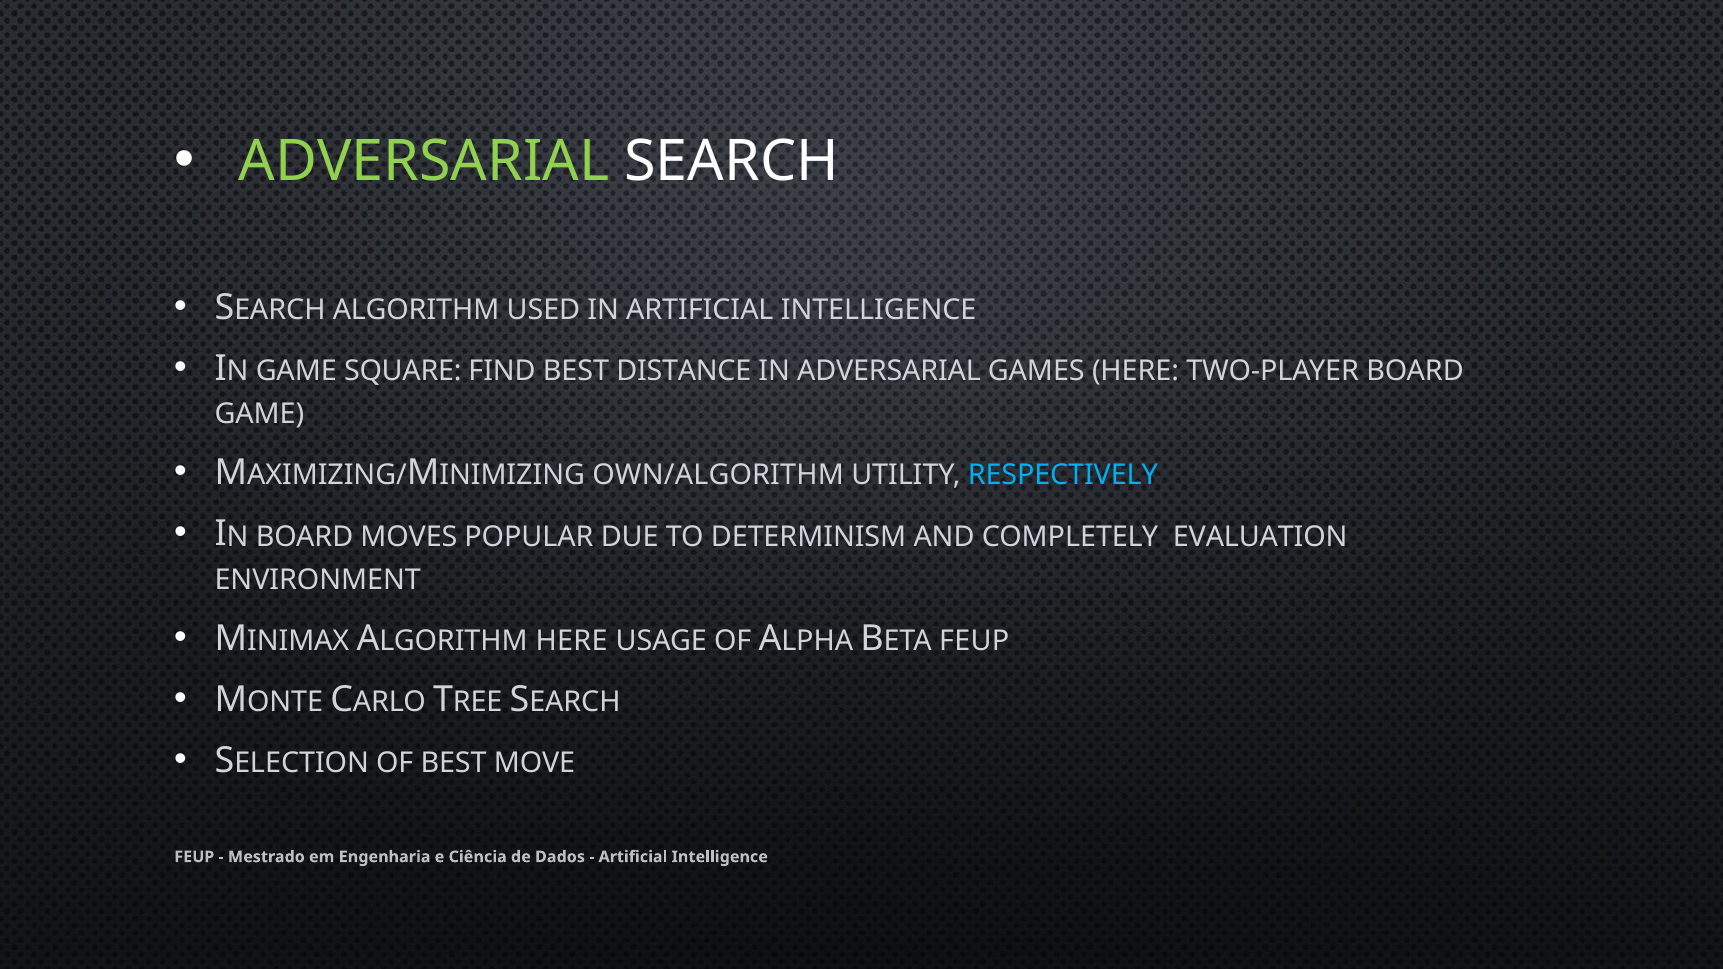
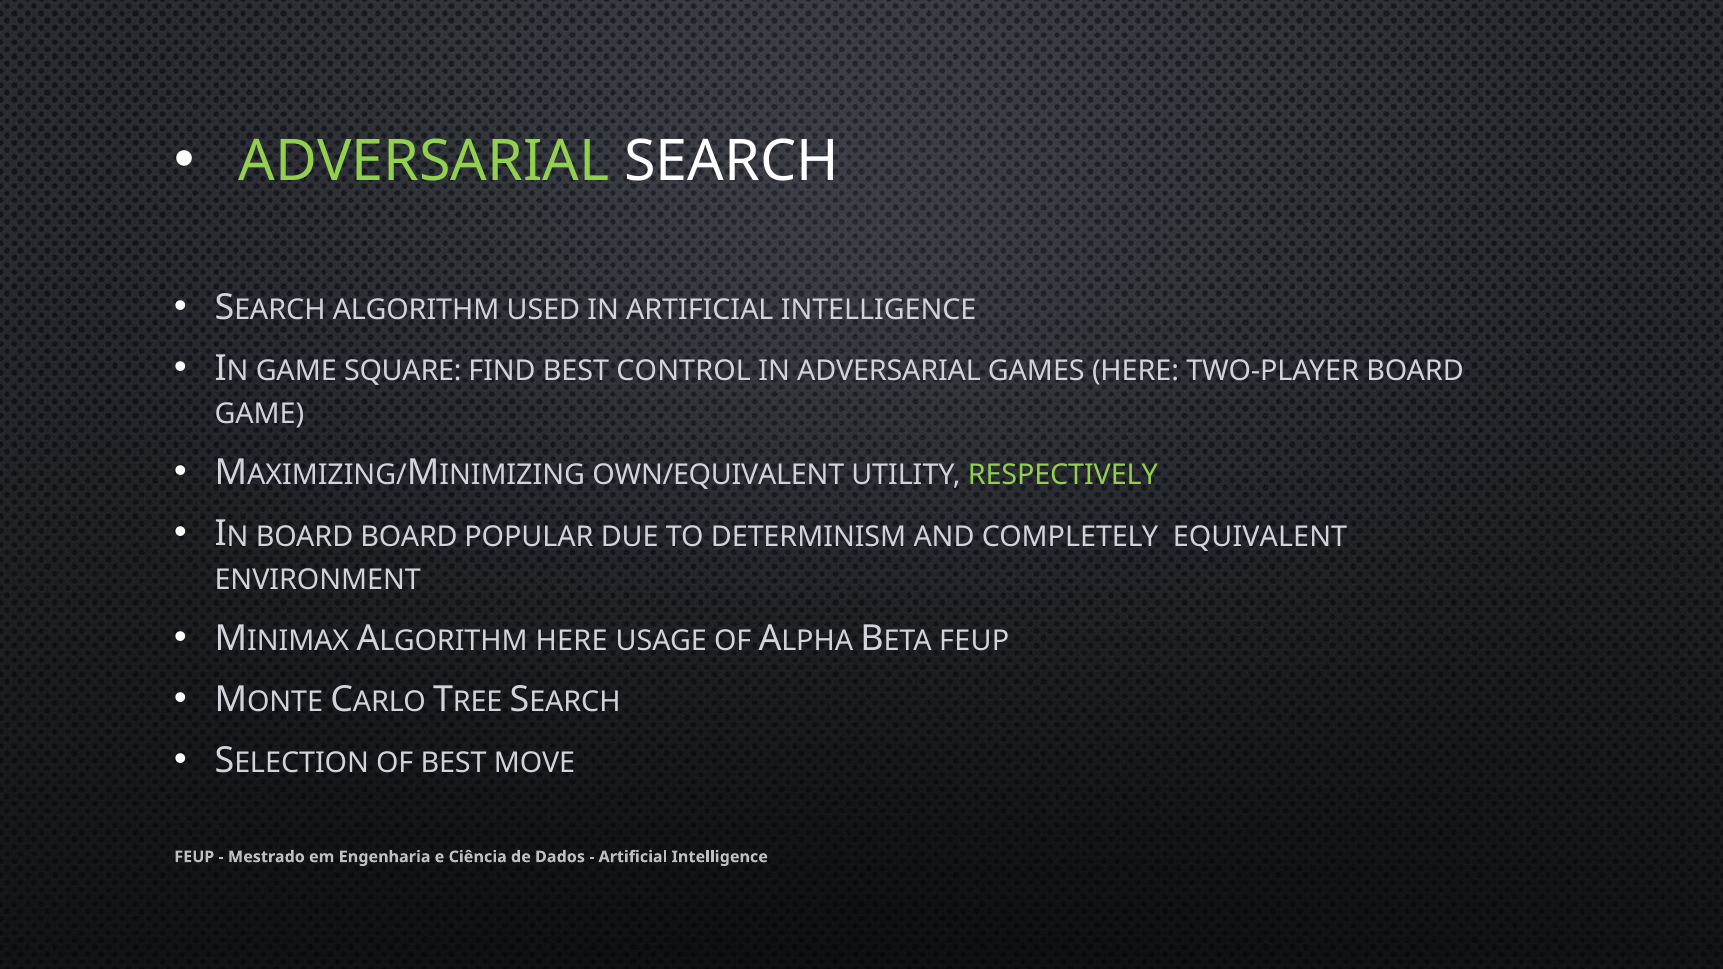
DISTANCE: DISTANCE -> CONTROL (684, 371)
OWN/ALGORITHM: OWN/ALGORITHM -> OWN/EQUIVALENT (718, 475)
RESPECTIVELY colour: light blue -> light green (1063, 475)
BOARD MOVES: MOVES -> BOARD (409, 537)
EVALUATION: EVALUATION -> EQUIVALENT (1260, 537)
